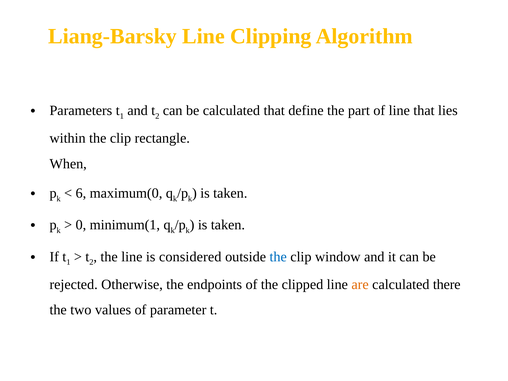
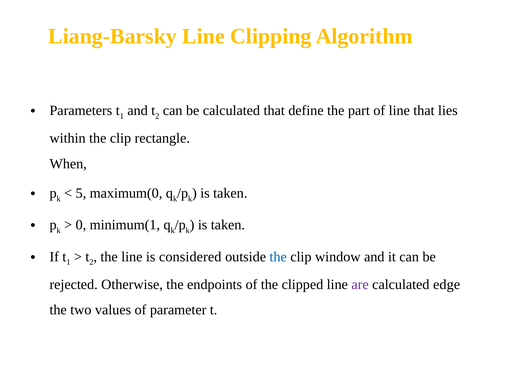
6: 6 -> 5 (81, 193)
are colour: orange -> purple (360, 285)
there: there -> edge (447, 285)
